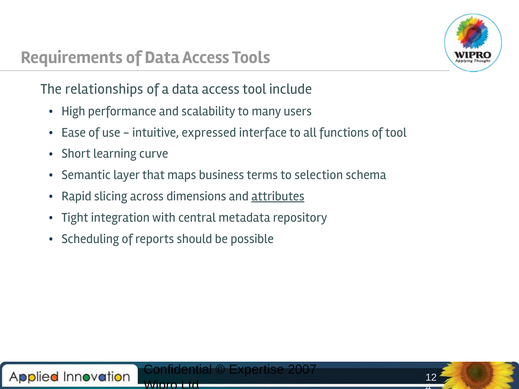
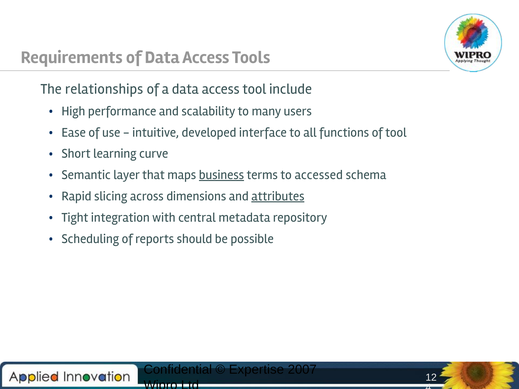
expressed: expressed -> developed (209, 133)
business underline: none -> present (221, 175)
selection: selection -> accessed (319, 175)
